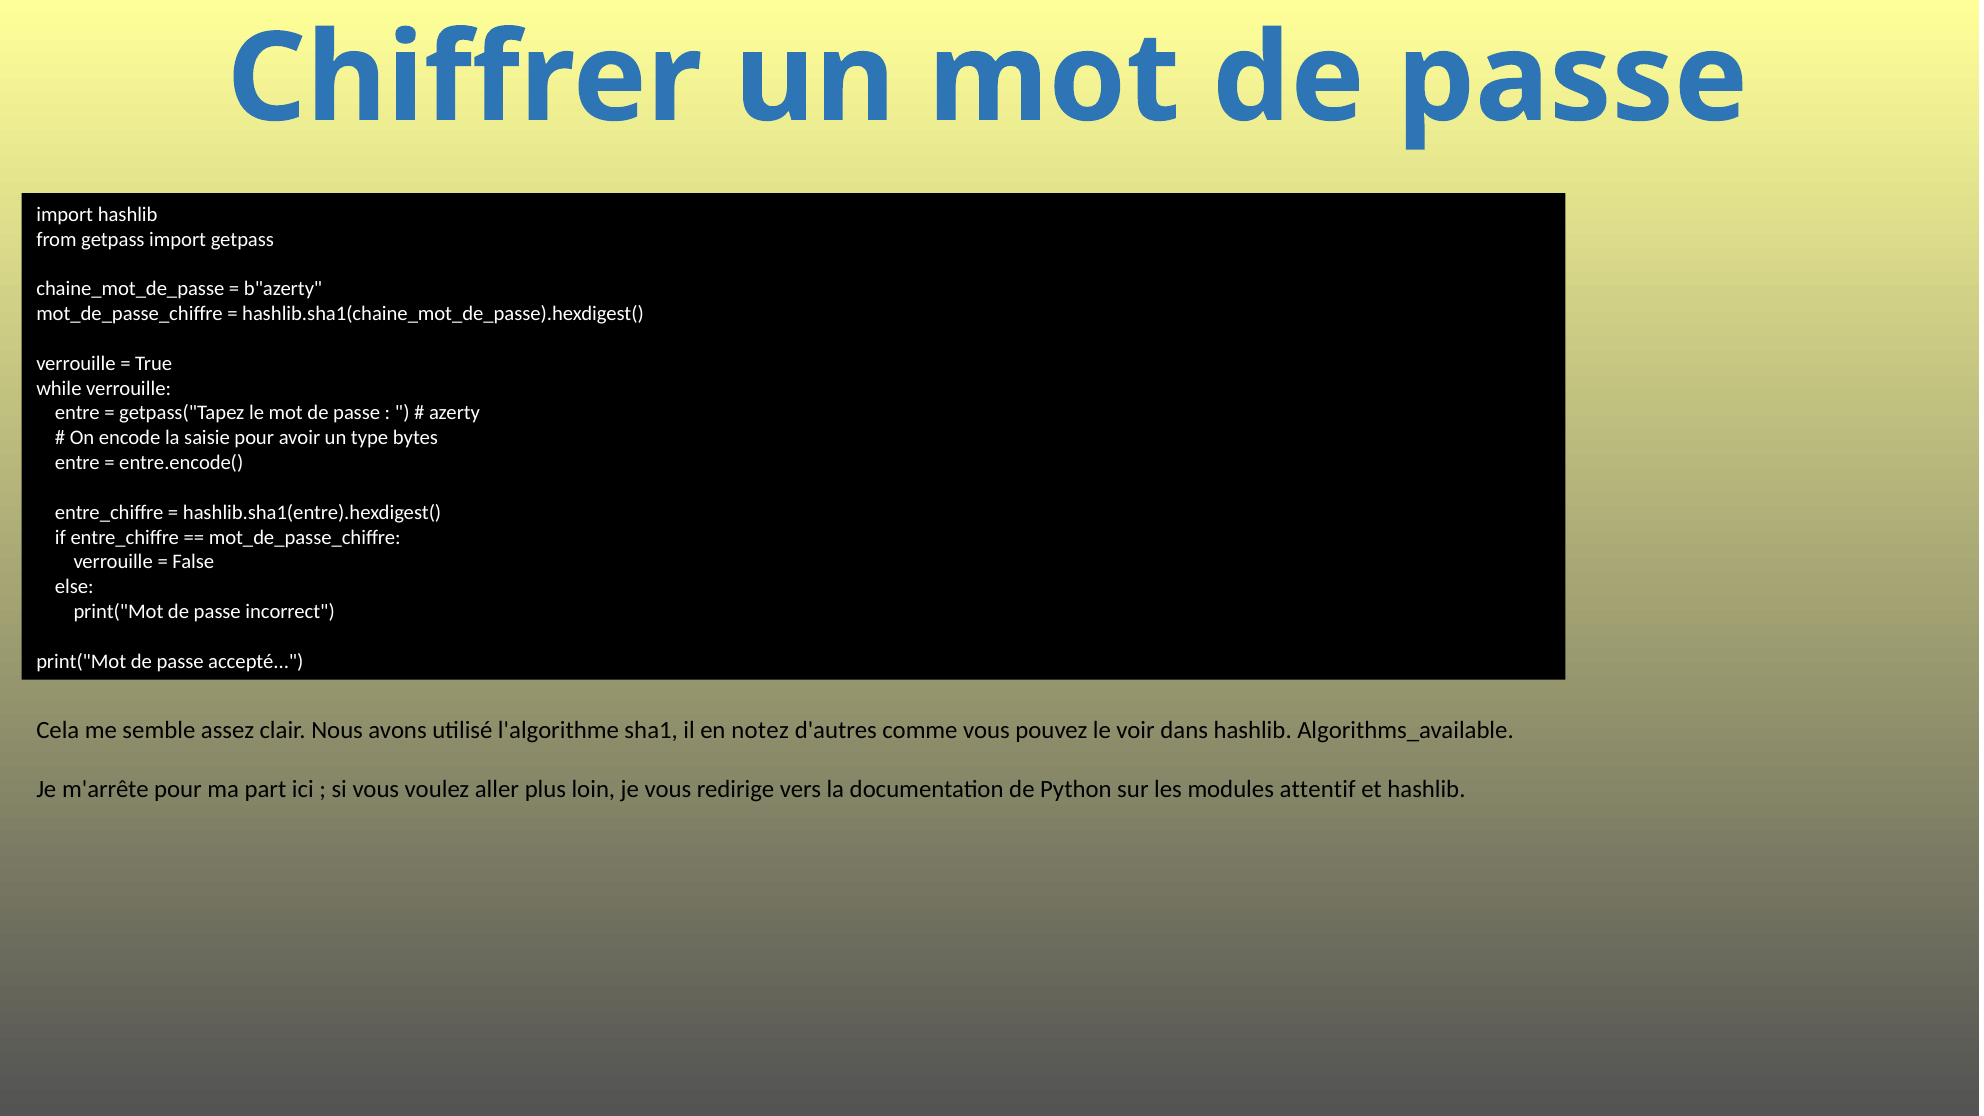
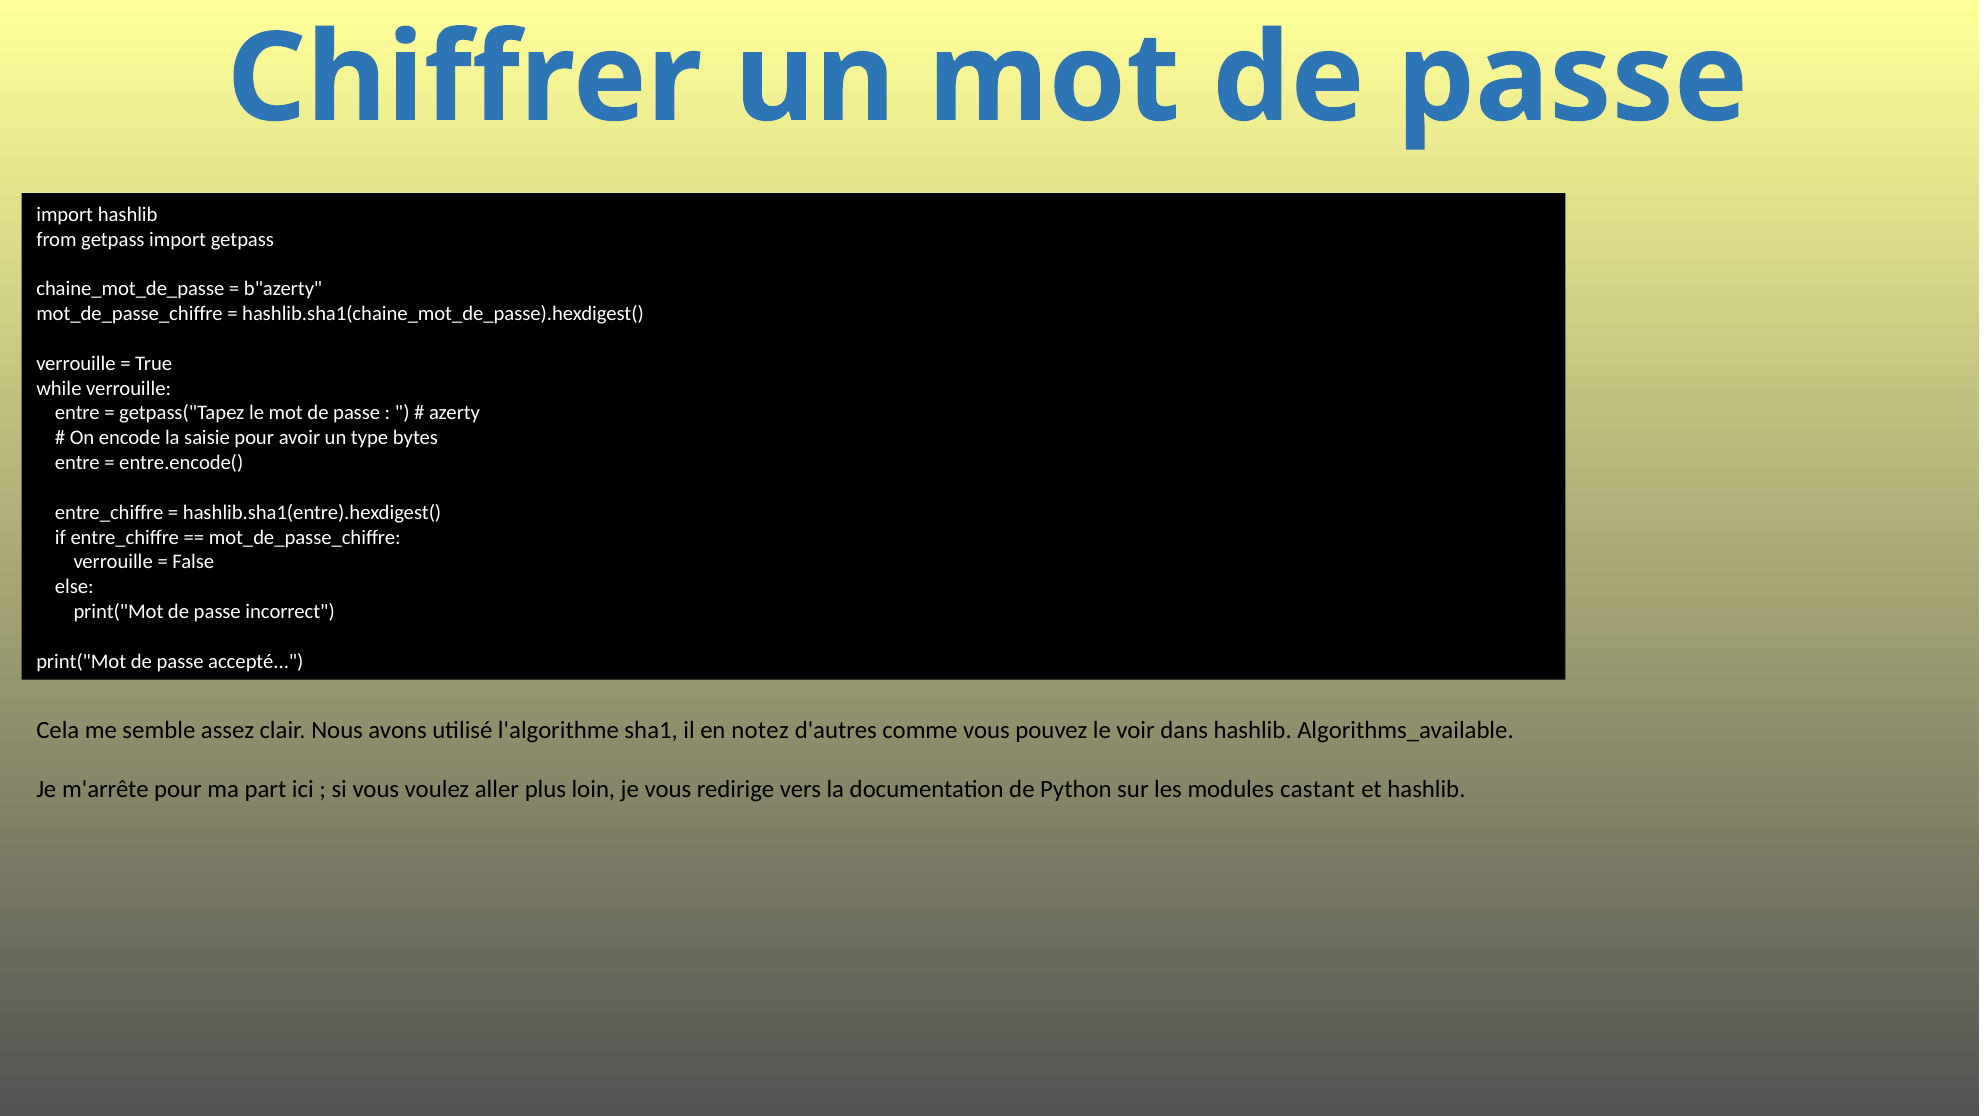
attentif: attentif -> castant (1318, 790)
